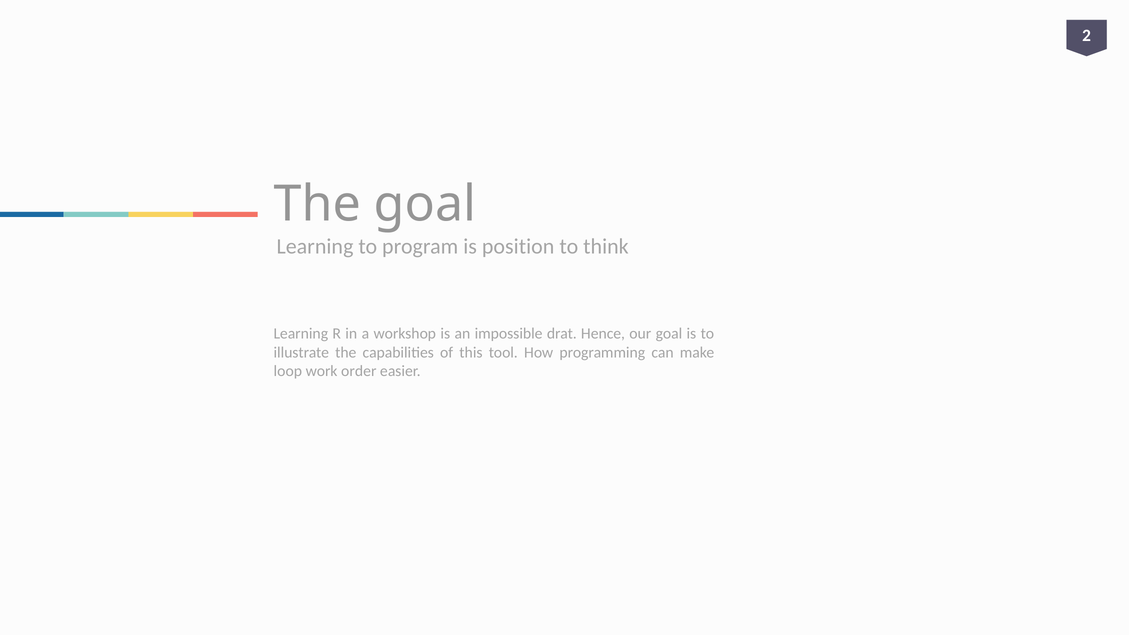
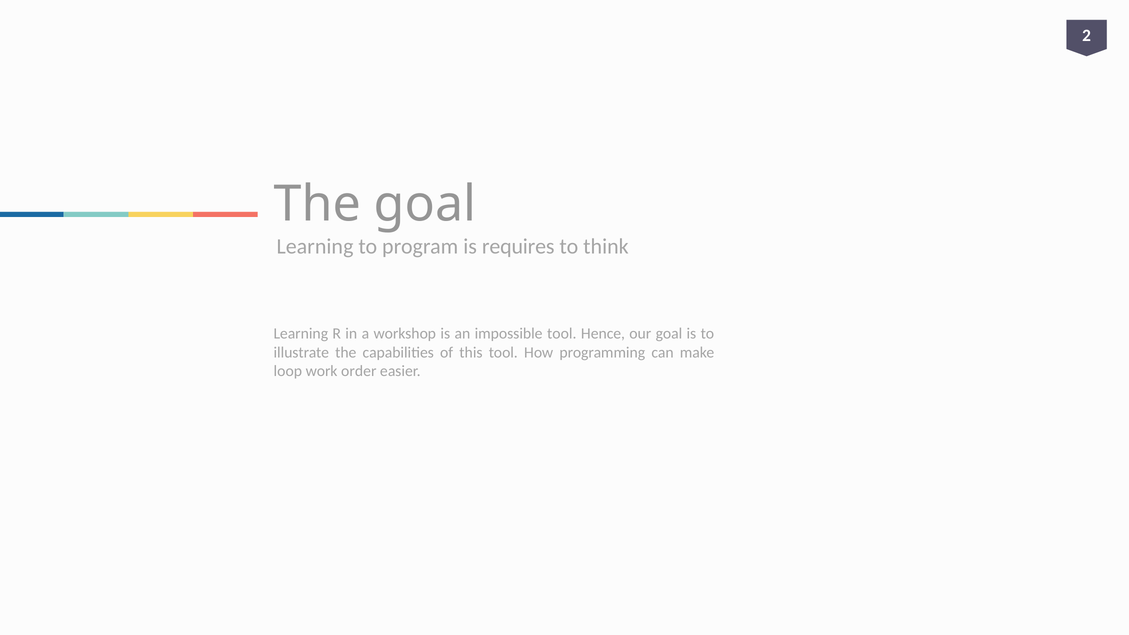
position: position -> requires (518, 246)
impossible drat: drat -> tool (562, 334)
